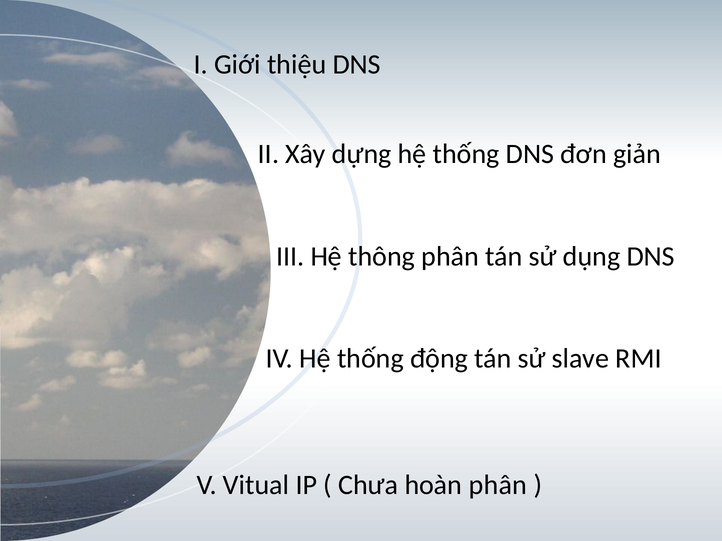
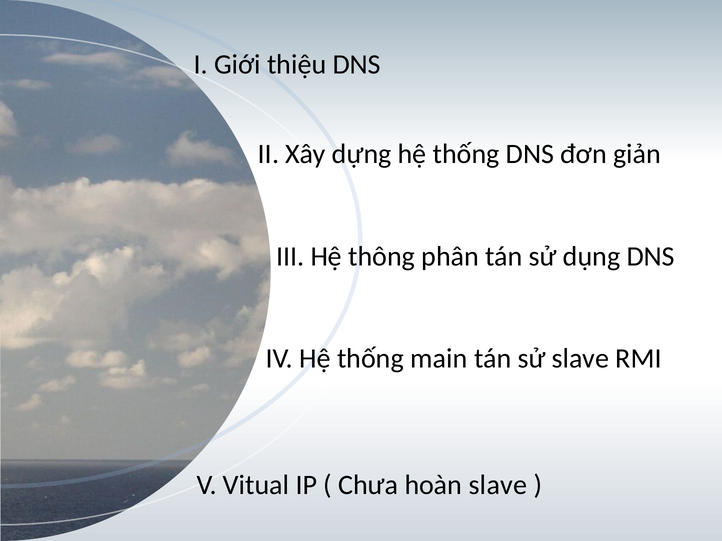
động: động -> main (439, 359)
hoàn phân: phân -> slave (498, 486)
